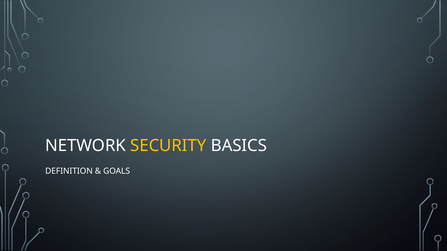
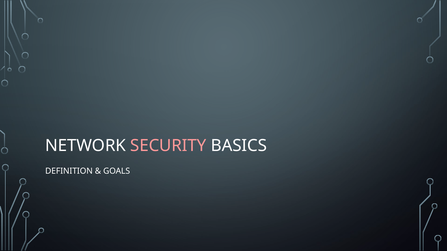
SECURITY colour: yellow -> pink (168, 146)
